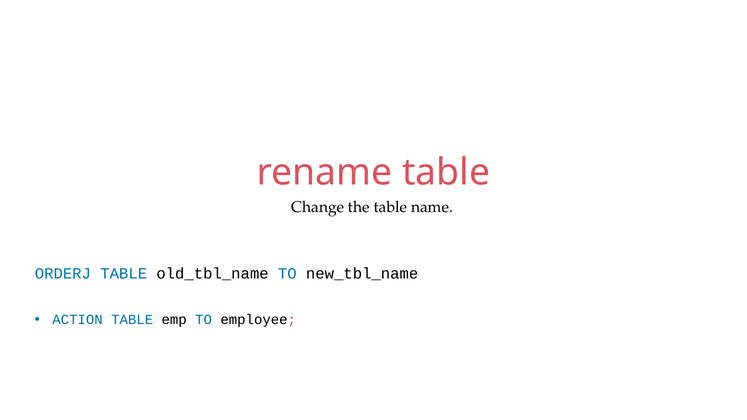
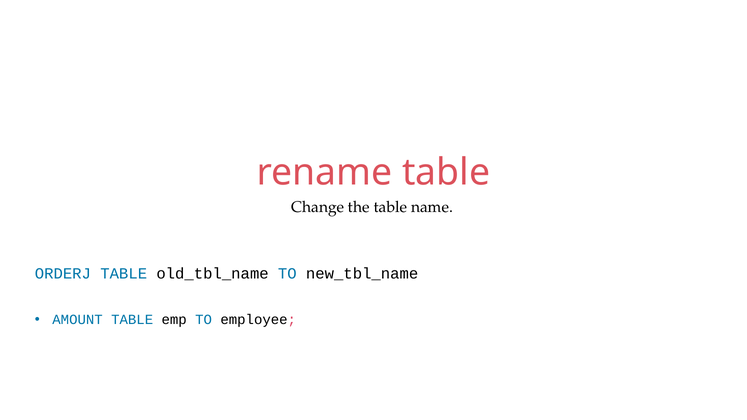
ACTION: ACTION -> AMOUNT (78, 320)
